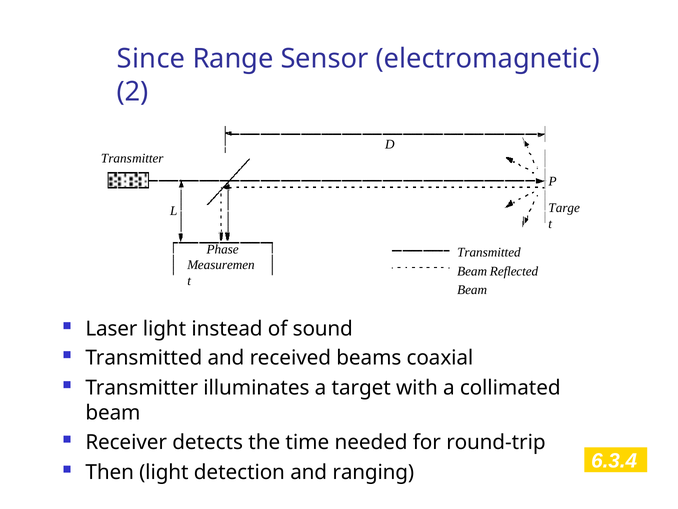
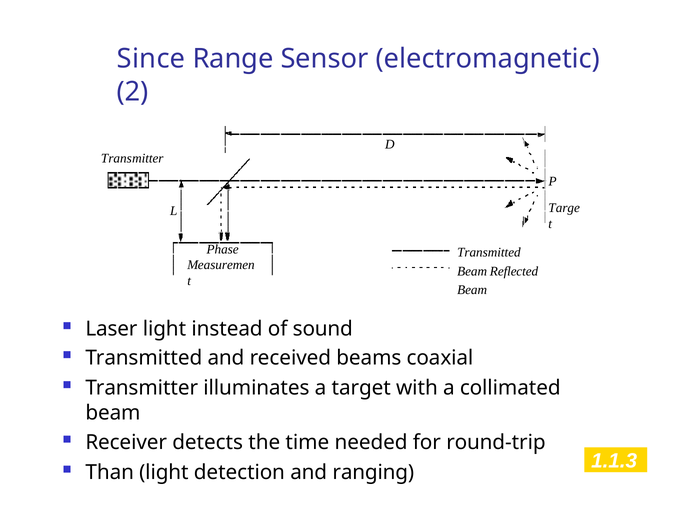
6.3.4: 6.3.4 -> 1.1.3 (614, 461)
Then: Then -> Than (110, 472)
